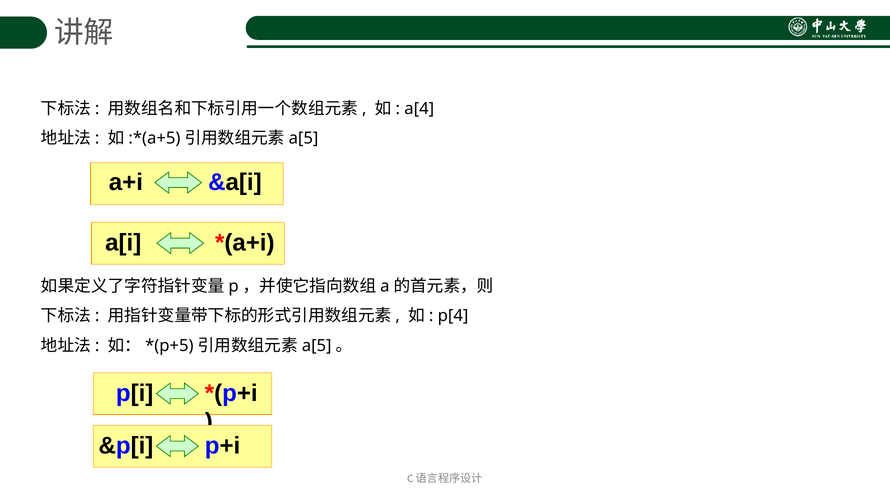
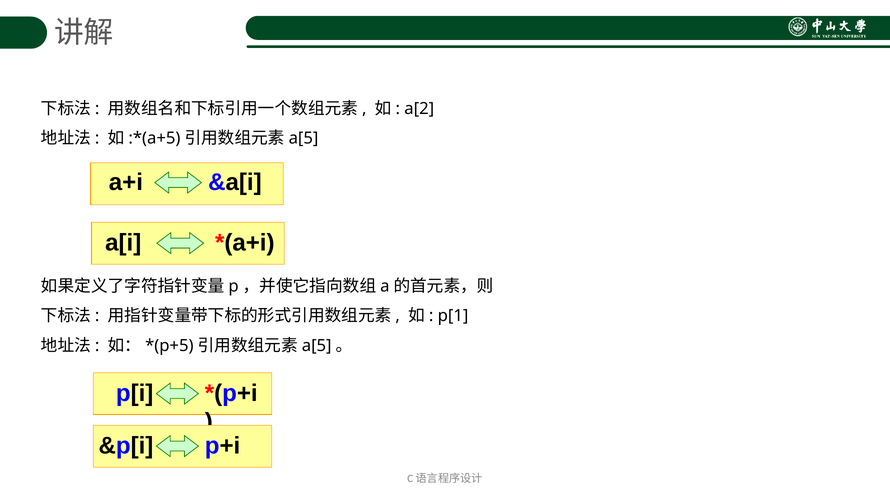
a[4: a[4 -> a[2 (419, 109)
p[4: p[4 -> p[1 (453, 316)
